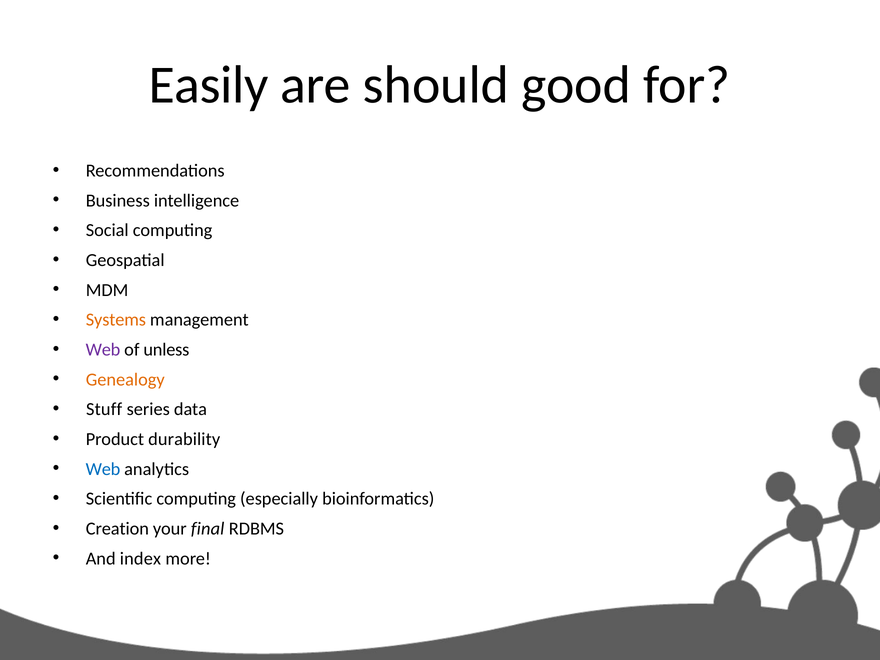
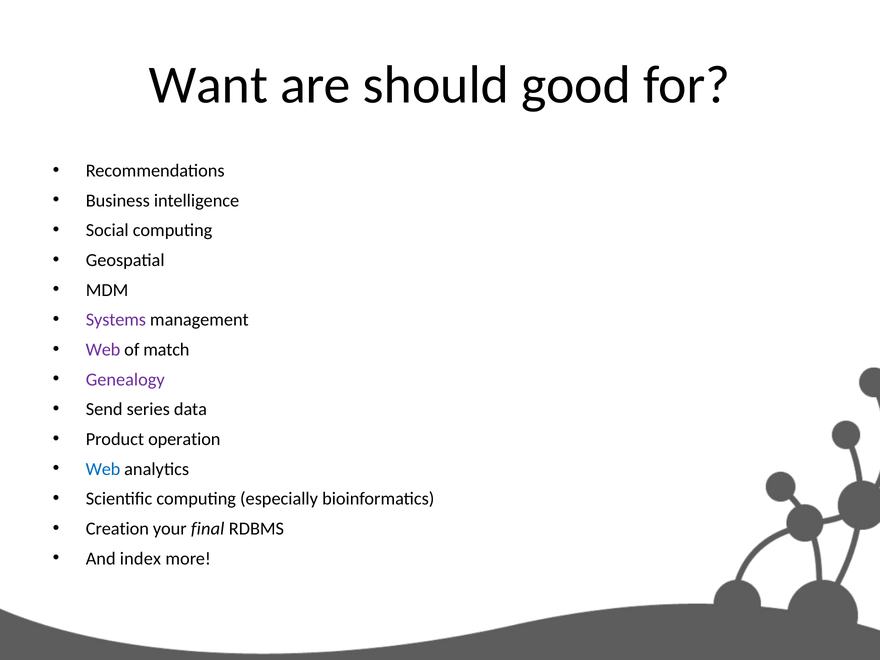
Easily: Easily -> Want (208, 85)
Systems colour: orange -> purple (116, 320)
unless: unless -> match (166, 350)
Genealogy colour: orange -> purple (125, 379)
Stuff: Stuff -> Send (104, 409)
durability: durability -> operation (184, 439)
